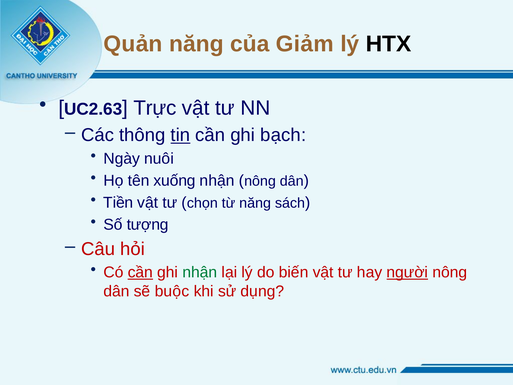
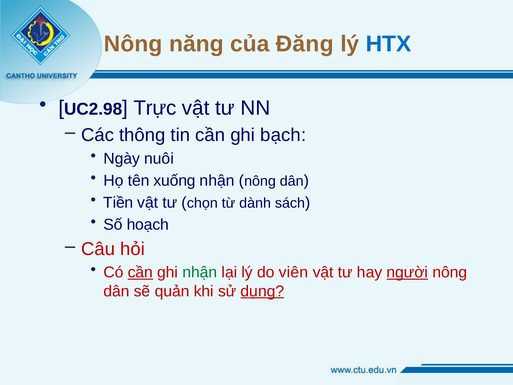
Quản: Quản -> Nông (133, 44)
Giảm: Giảm -> Đăng (305, 44)
HTX colour: black -> blue (388, 44)
UC2.63: UC2.63 -> UC2.98 (93, 109)
tin underline: present -> none (180, 135)
từ năng: năng -> dành (255, 203)
tượng: tượng -> hoạch (148, 224)
biến: biến -> viên (294, 272)
buộc: buộc -> quản (172, 291)
dụng underline: none -> present (262, 291)
